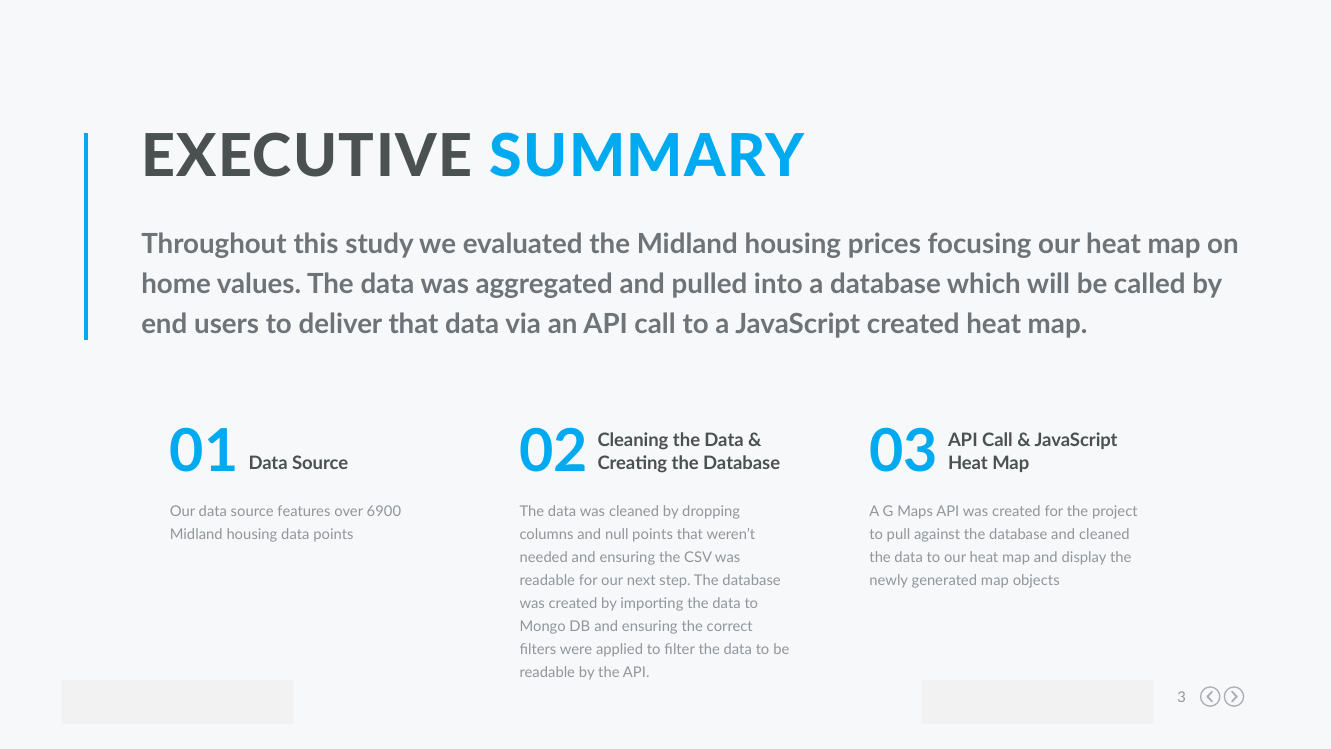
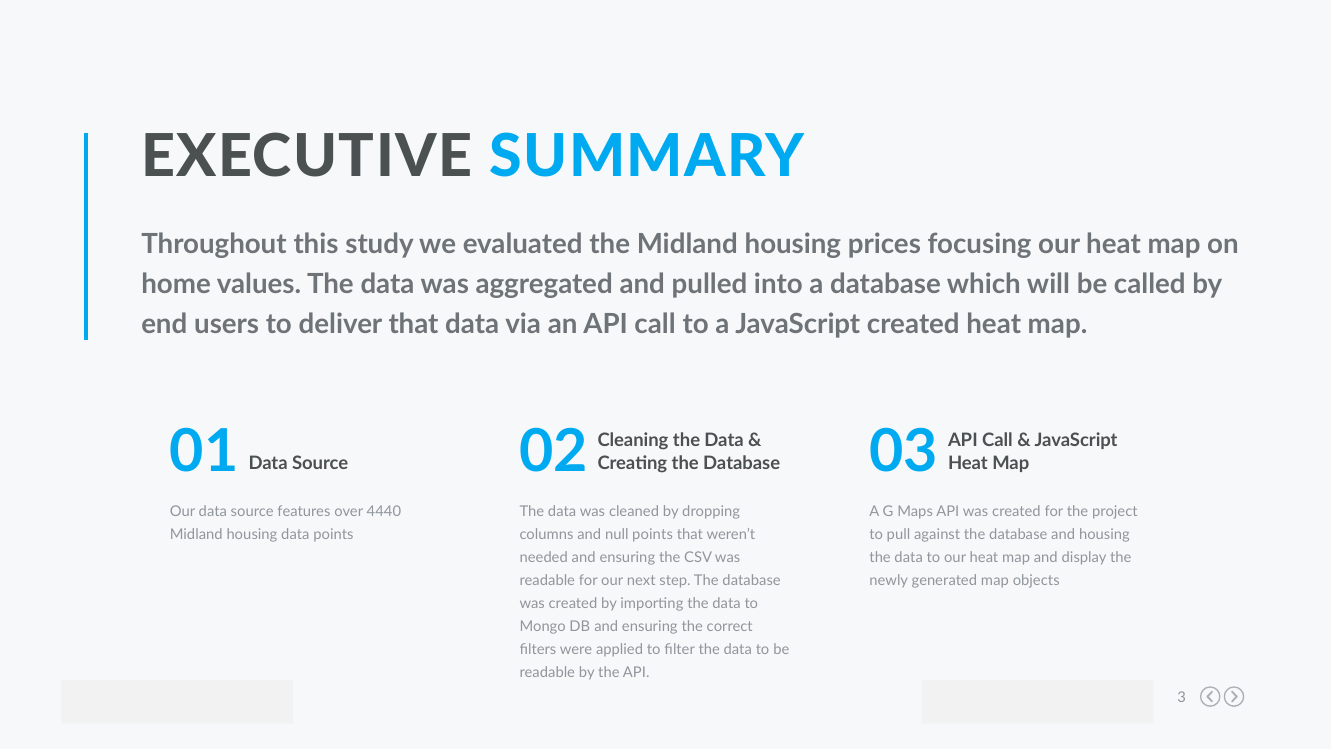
6900: 6900 -> 4440 (384, 511)
and cleaned: cleaned -> housing (1104, 534)
